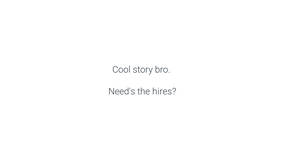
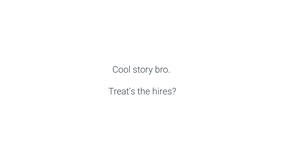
Need's: Need's -> Treat's (122, 92)
